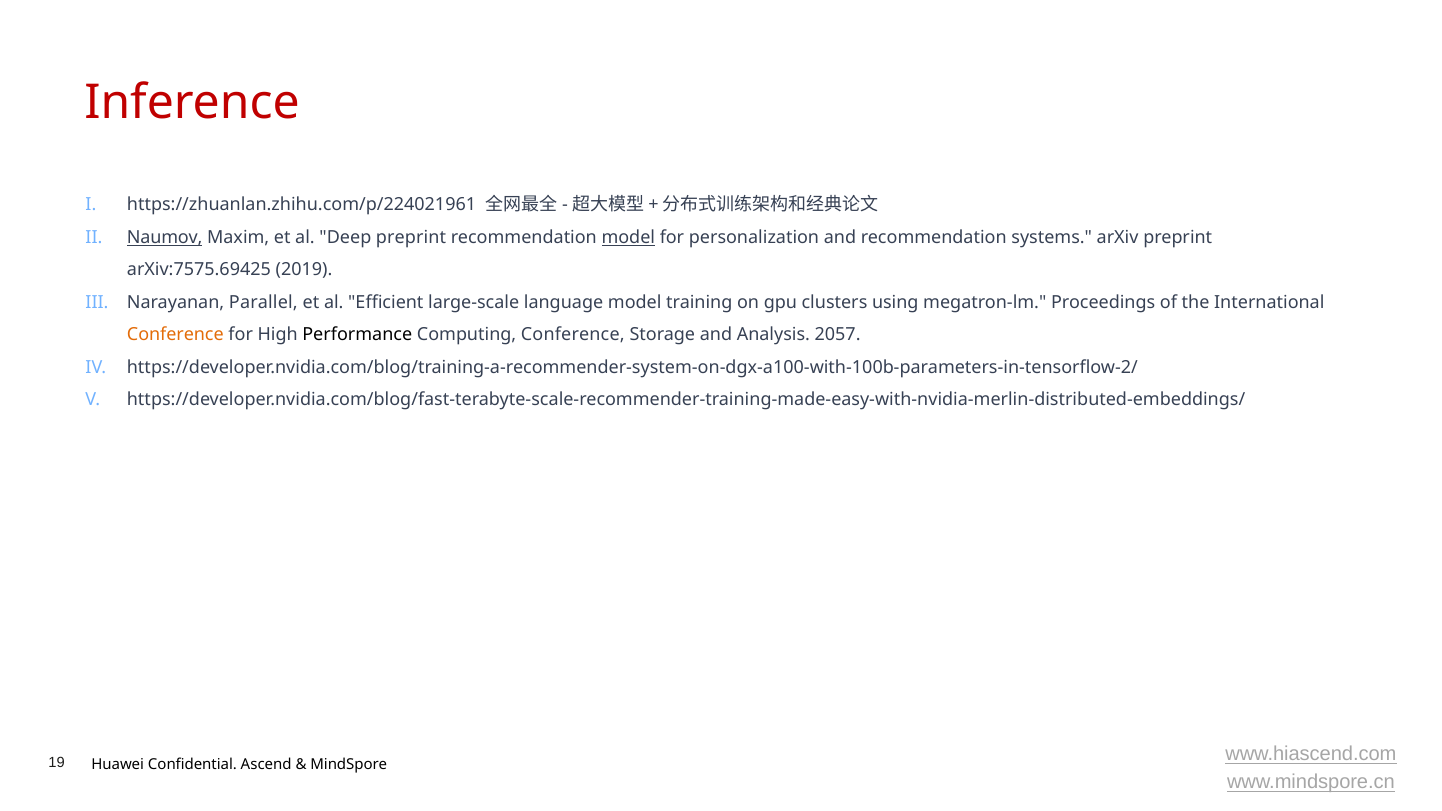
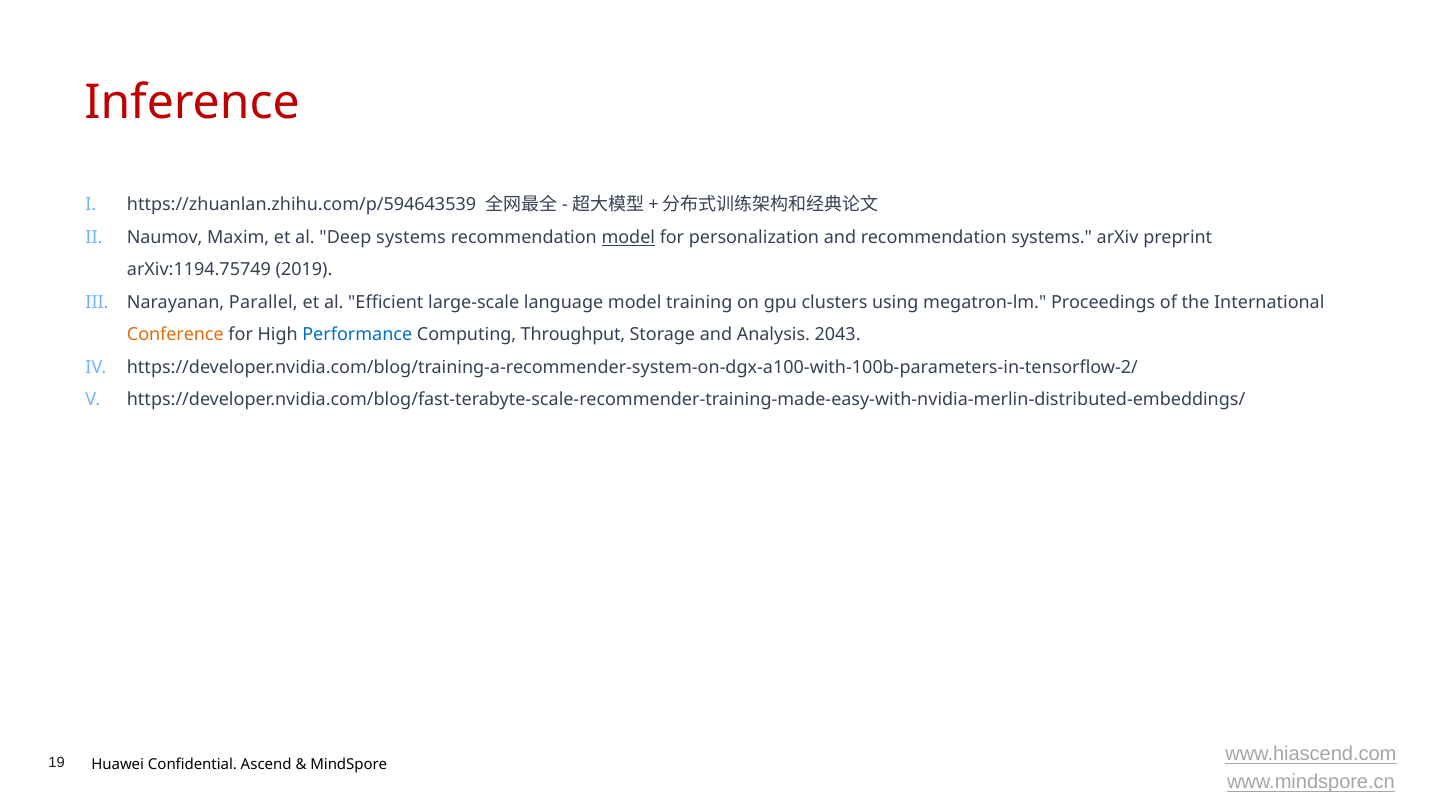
https://zhuanlan.zhihu.com/p/224021961: https://zhuanlan.zhihu.com/p/224021961 -> https://zhuanlan.zhihu.com/p/594643539 (302, 205)
Naumov underline: present -> none (165, 237)
Deep preprint: preprint -> systems (411, 237)
arXiv:7575.69425: arXiv:7575.69425 -> arXiv:1194.75749 (199, 270)
Performance colour: black -> blue (357, 335)
Computing Conference: Conference -> Throughput (573, 335)
2057: 2057 -> 2043 (838, 335)
